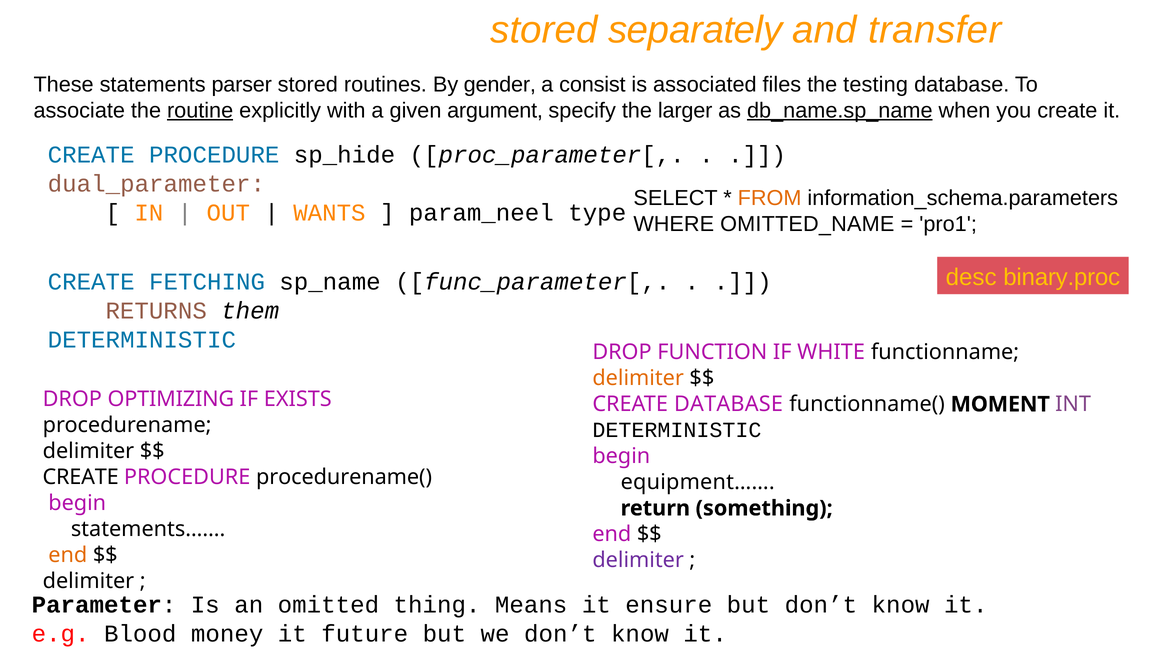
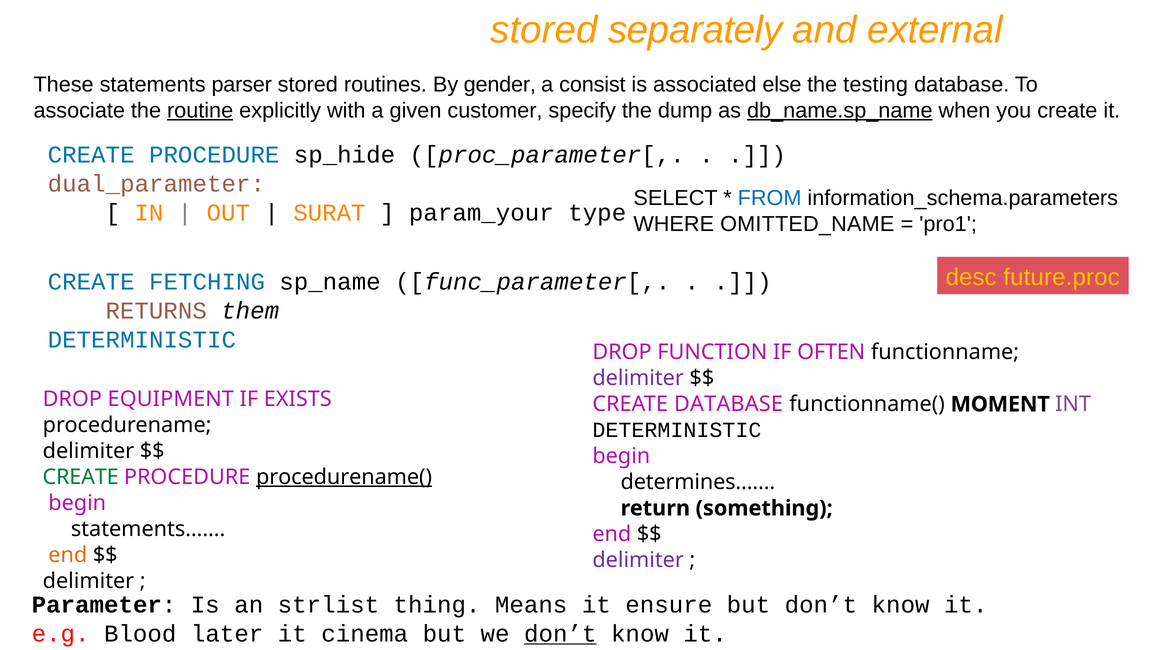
transfer: transfer -> external (935, 30)
files: files -> else (782, 84)
argument: argument -> customer (495, 110)
larger: larger -> dump (685, 110)
FROM colour: orange -> blue (770, 198)
WANTS: WANTS -> SURAT (329, 213)
param_neel: param_neel -> param_your (481, 213)
binary.proc: binary.proc -> future.proc (1062, 277)
WHITE: WHITE -> OFTEN (831, 352)
delimiter colour: orange -> purple (638, 378)
OPTIMIZING: OPTIMIZING -> EQUIPMENT (171, 399)
CREATE colour: black -> green (81, 477)
procedurename( underline: none -> present (344, 477)
equipment……: equipment…… -> determines…… (698, 482)
omitted: omitted -> strlist (328, 605)
money: money -> later (227, 634)
future: future -> cinema (365, 634)
don’t underline: none -> present (560, 634)
